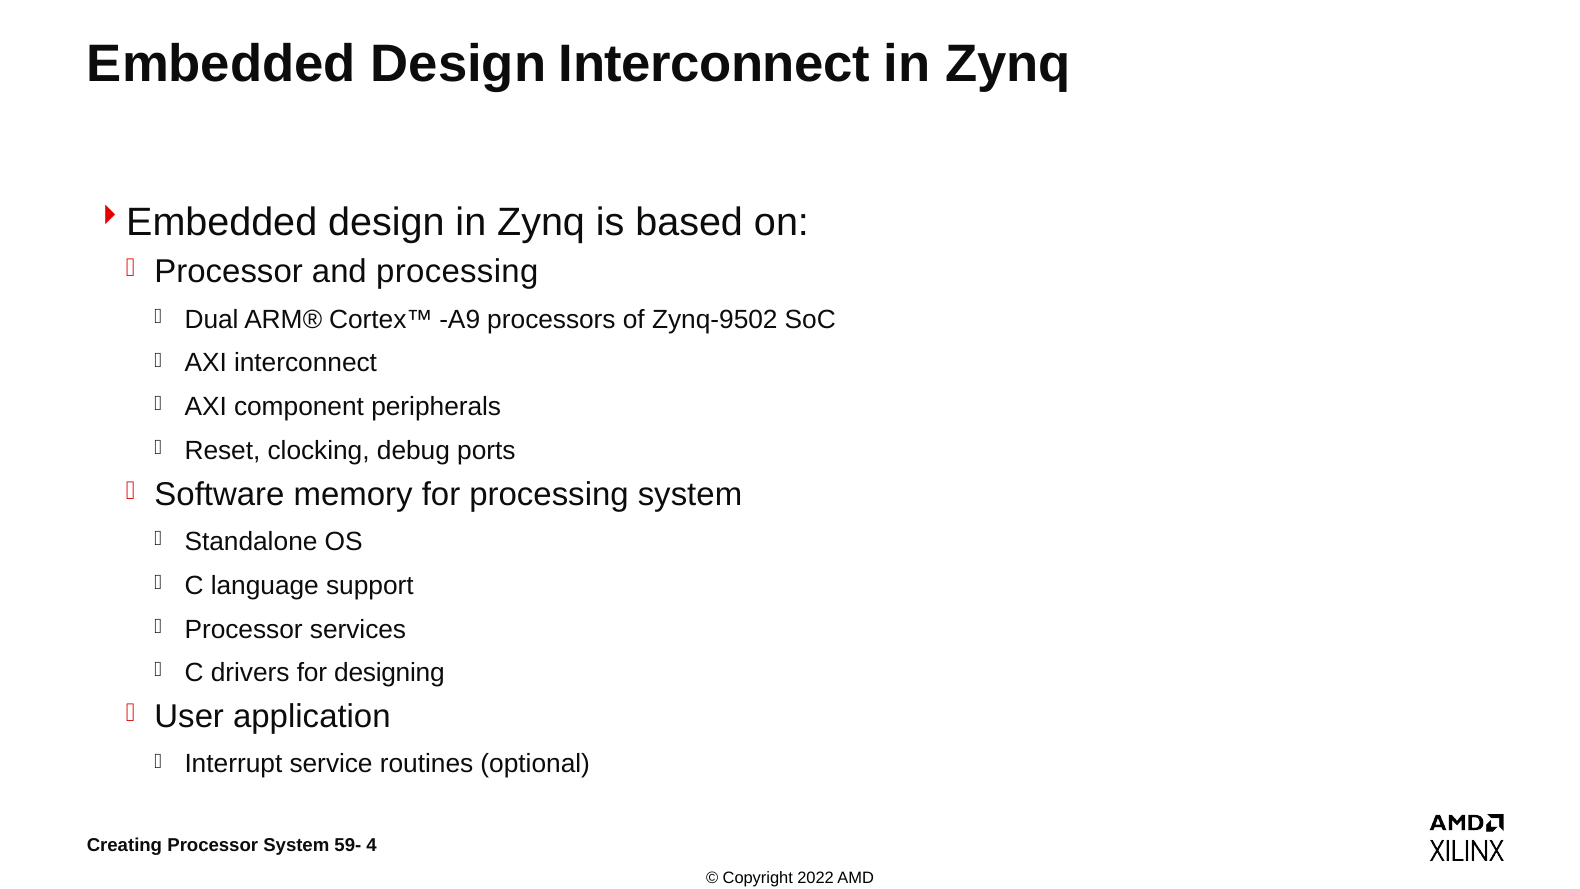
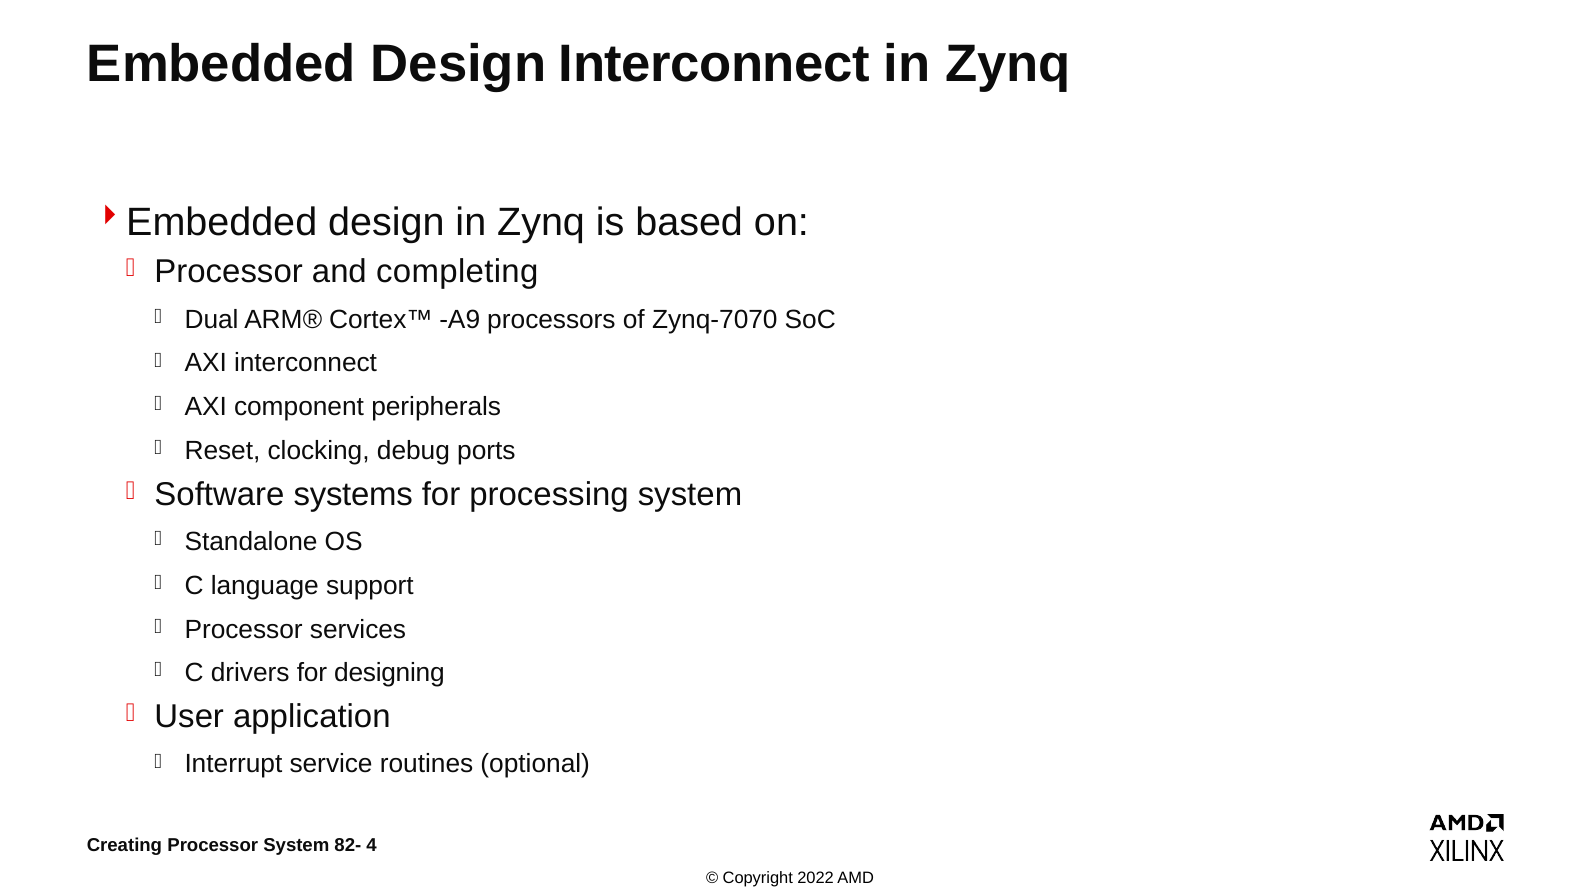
and processing: processing -> completing (457, 272)
Zynq-9502: Zynq-9502 -> Zynq-7070 (715, 319)
memory: memory -> systems (353, 494)
59-: 59- -> 82- (348, 845)
